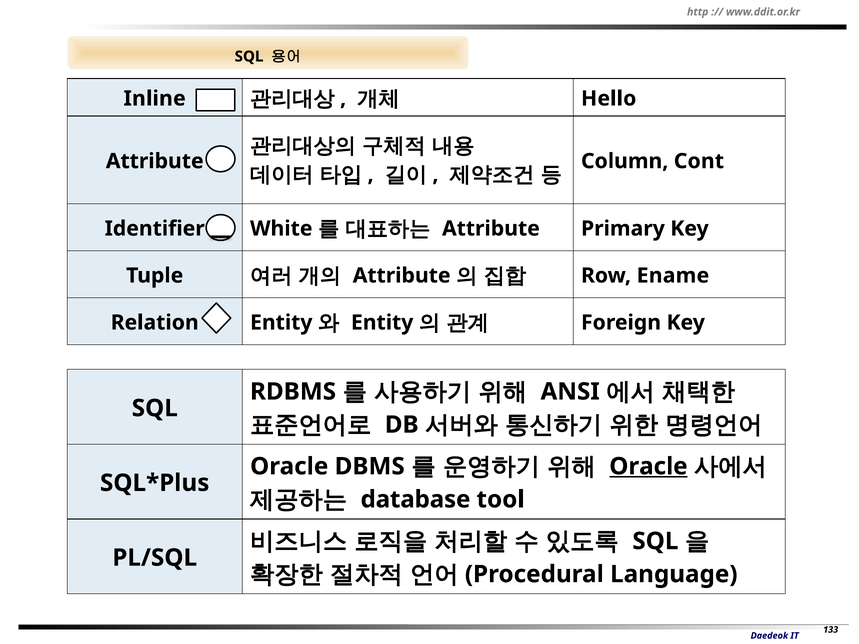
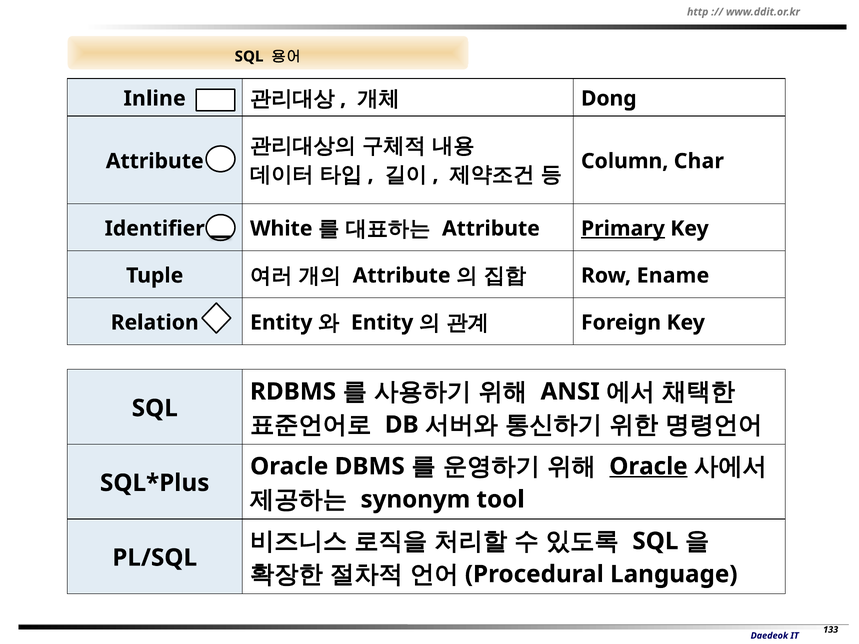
Hello: Hello -> Dong (609, 99)
Cont: Cont -> Char (699, 161)
Primary underline: none -> present (623, 229)
database: database -> synonym (415, 500)
